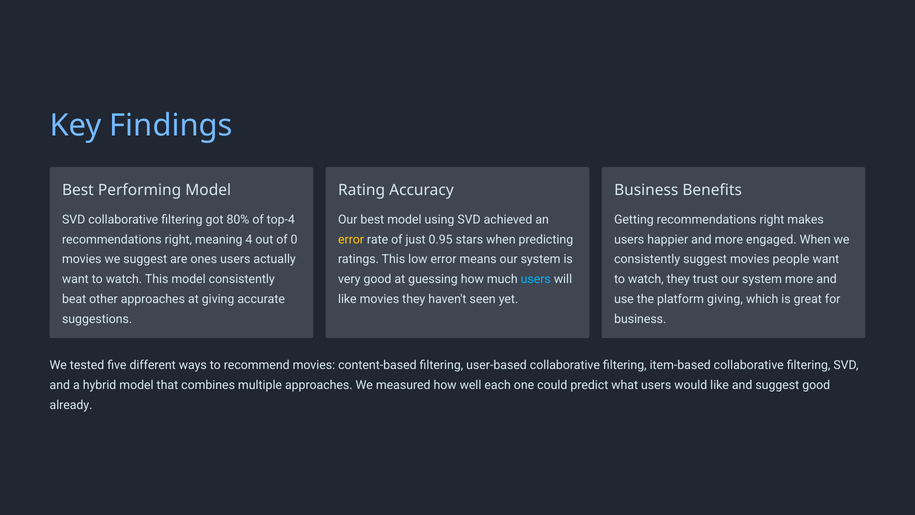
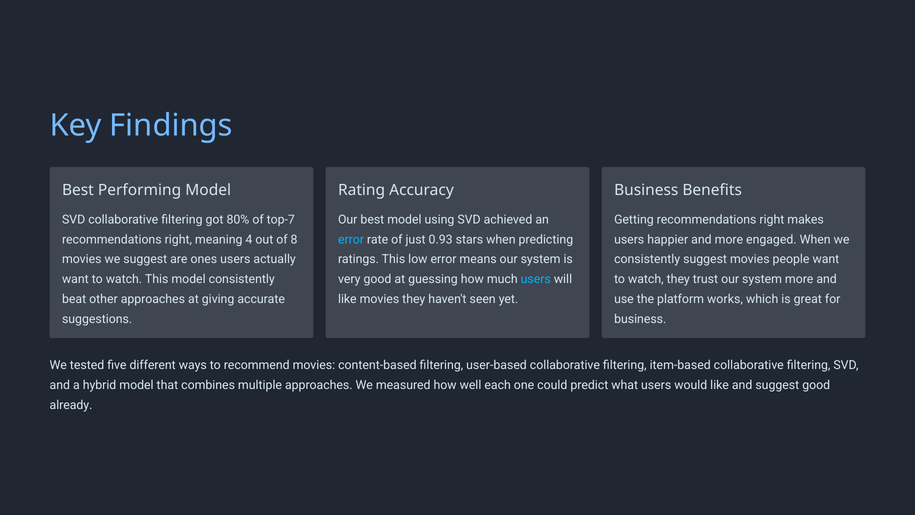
top-4: top-4 -> top-7 (281, 220)
0: 0 -> 8 (294, 239)
error colour: yellow -> light blue (351, 239)
0.95: 0.95 -> 0.93 (441, 239)
platform giving: giving -> works (725, 299)
